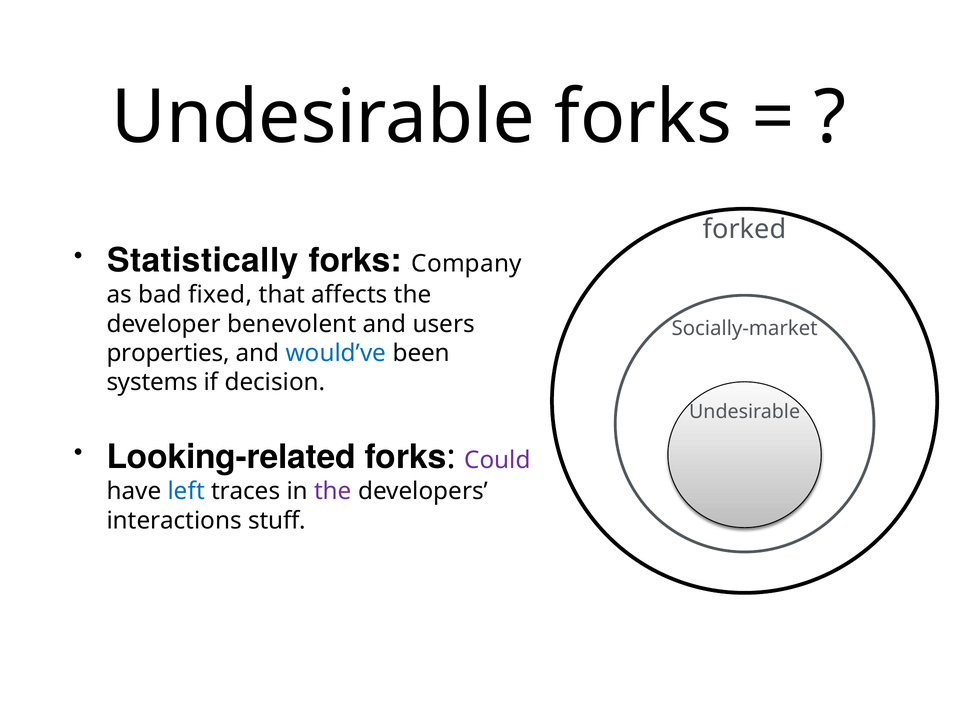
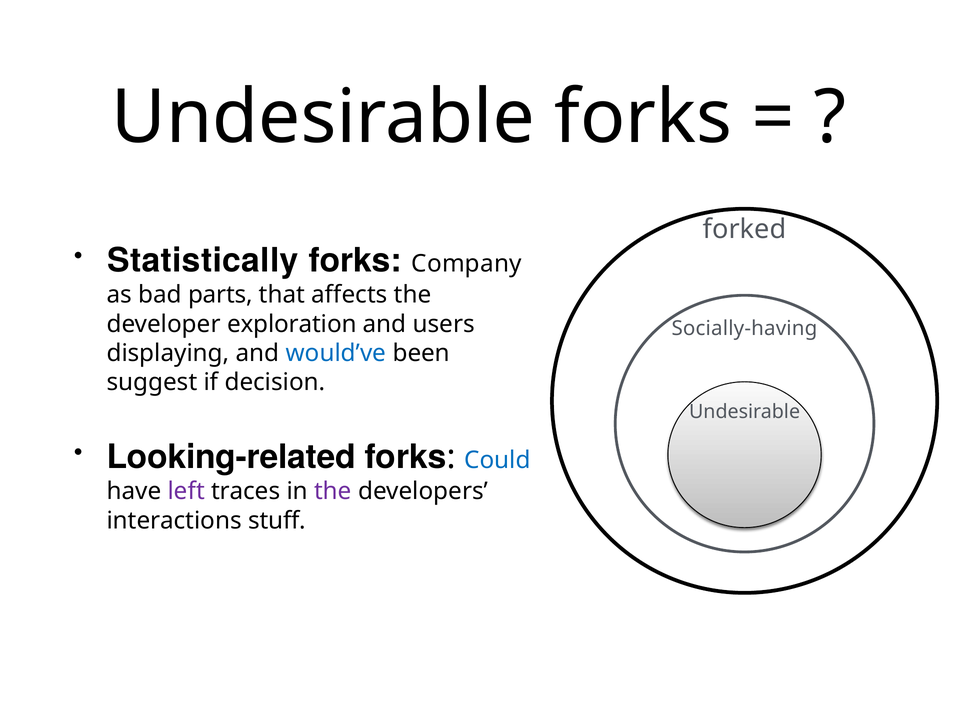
fixed: fixed -> parts (220, 295)
benevolent: benevolent -> exploration (292, 324)
Socially-market: Socially-market -> Socially-having (744, 328)
properties: properties -> displaying (168, 353)
systems: systems -> suggest (152, 382)
Could colour: purple -> blue (498, 460)
left colour: blue -> purple (186, 491)
